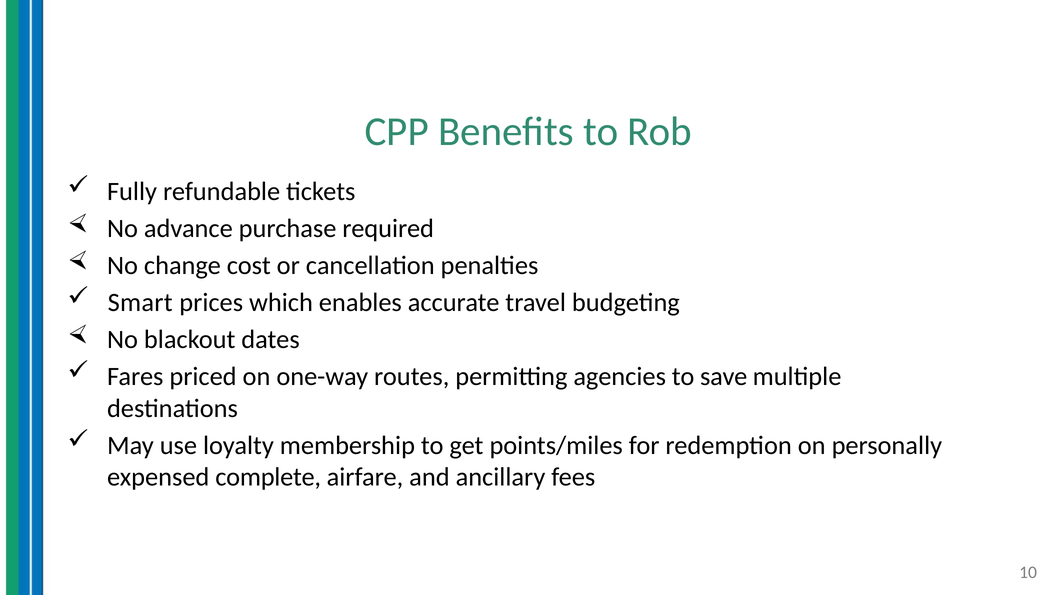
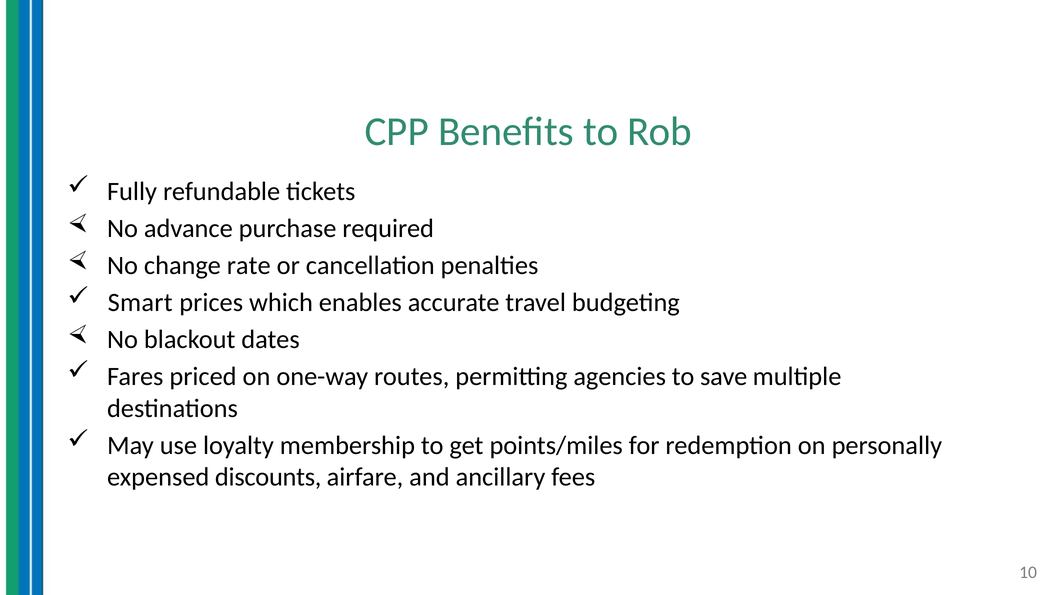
cost: cost -> rate (249, 265)
complete: complete -> discounts (268, 477)
